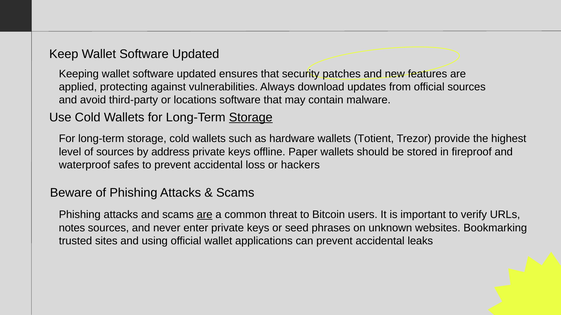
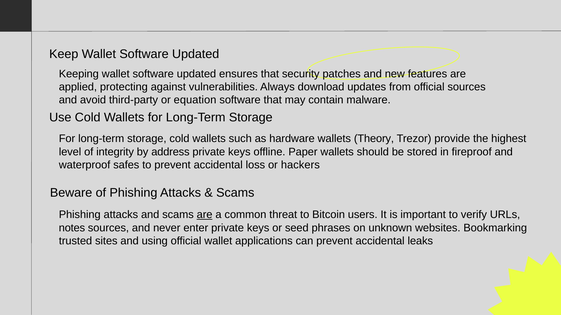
locations: locations -> equation (195, 100)
Storage underline: present -> none (251, 118)
Totient: Totient -> Theory (374, 139)
of sources: sources -> integrity (115, 152)
